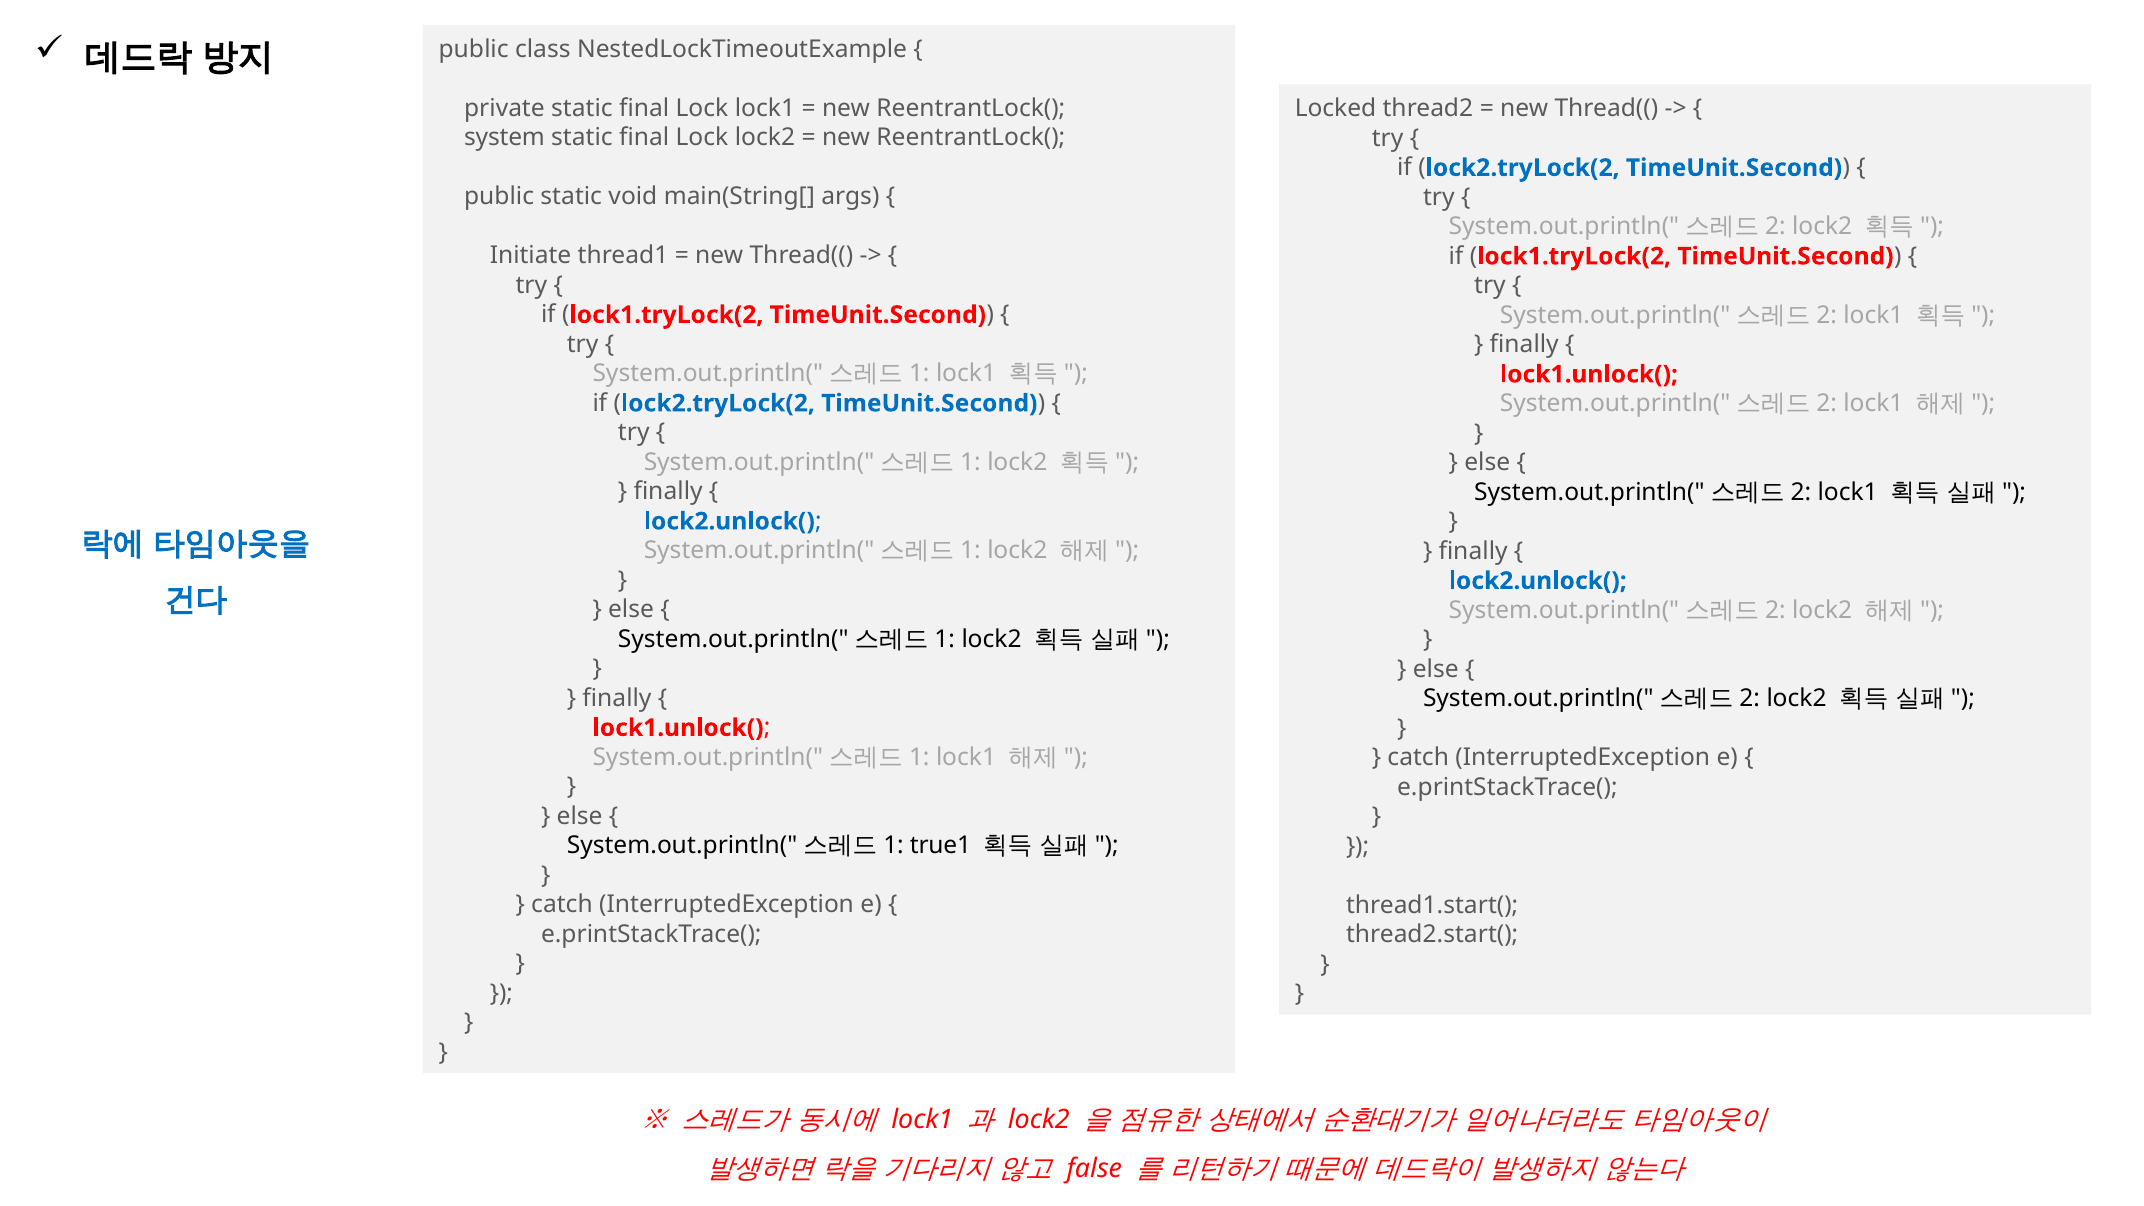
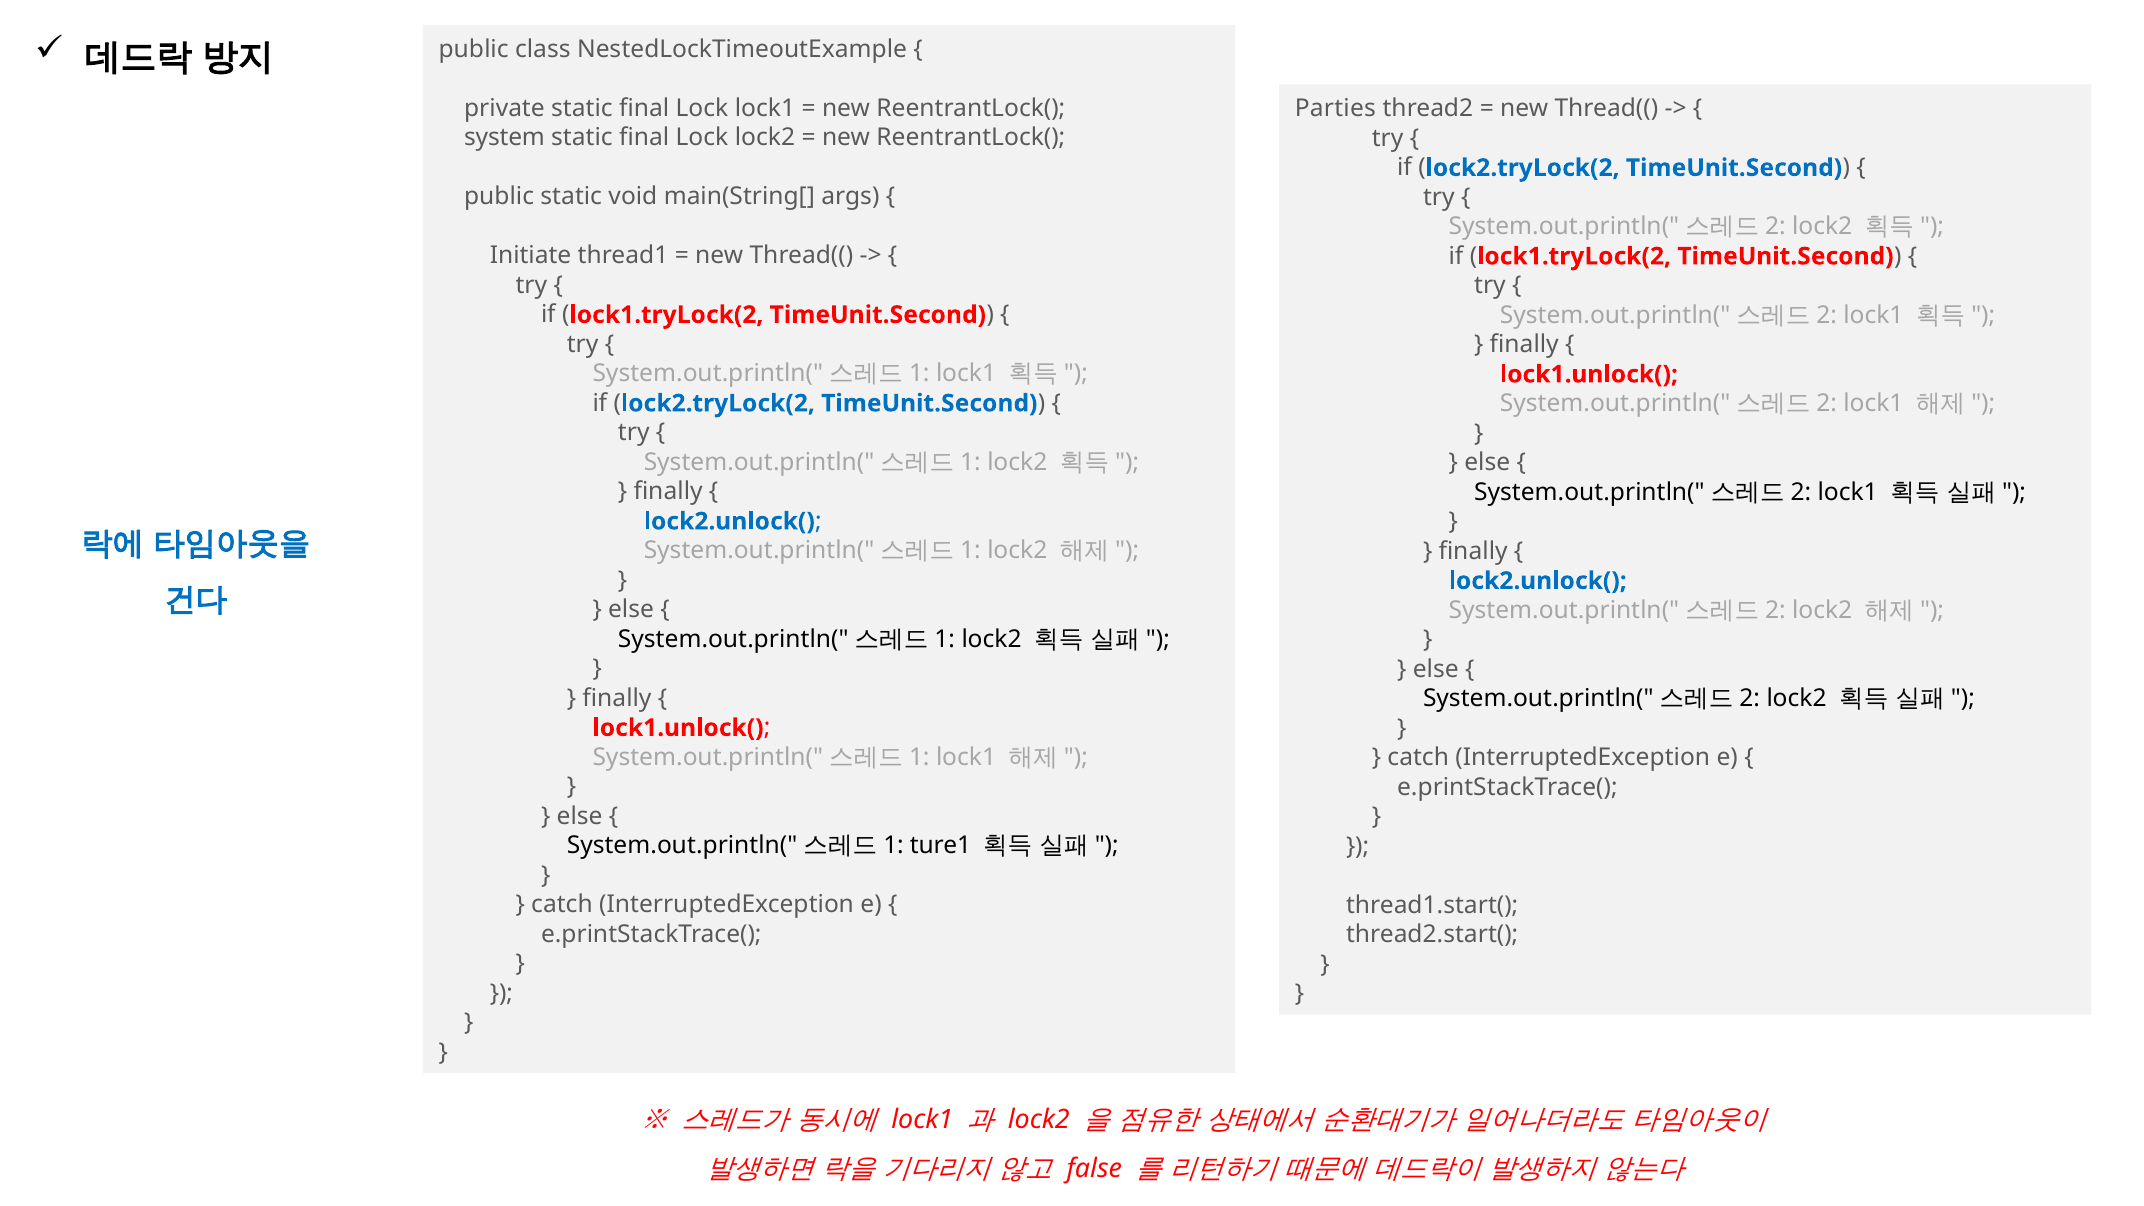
Locked: Locked -> Parties (1335, 109)
true1: true1 -> ture1 (941, 846)
